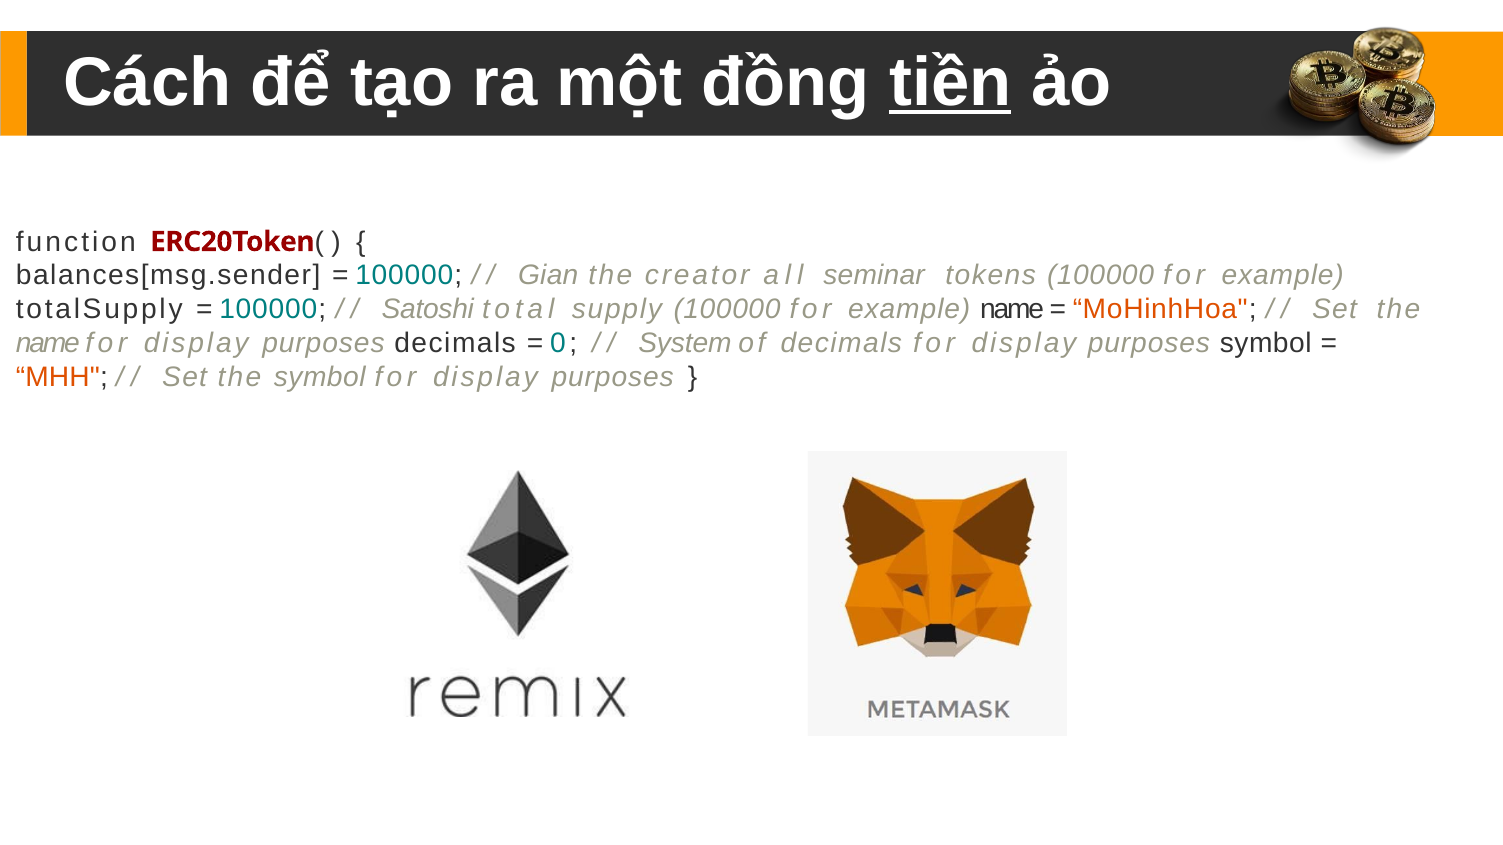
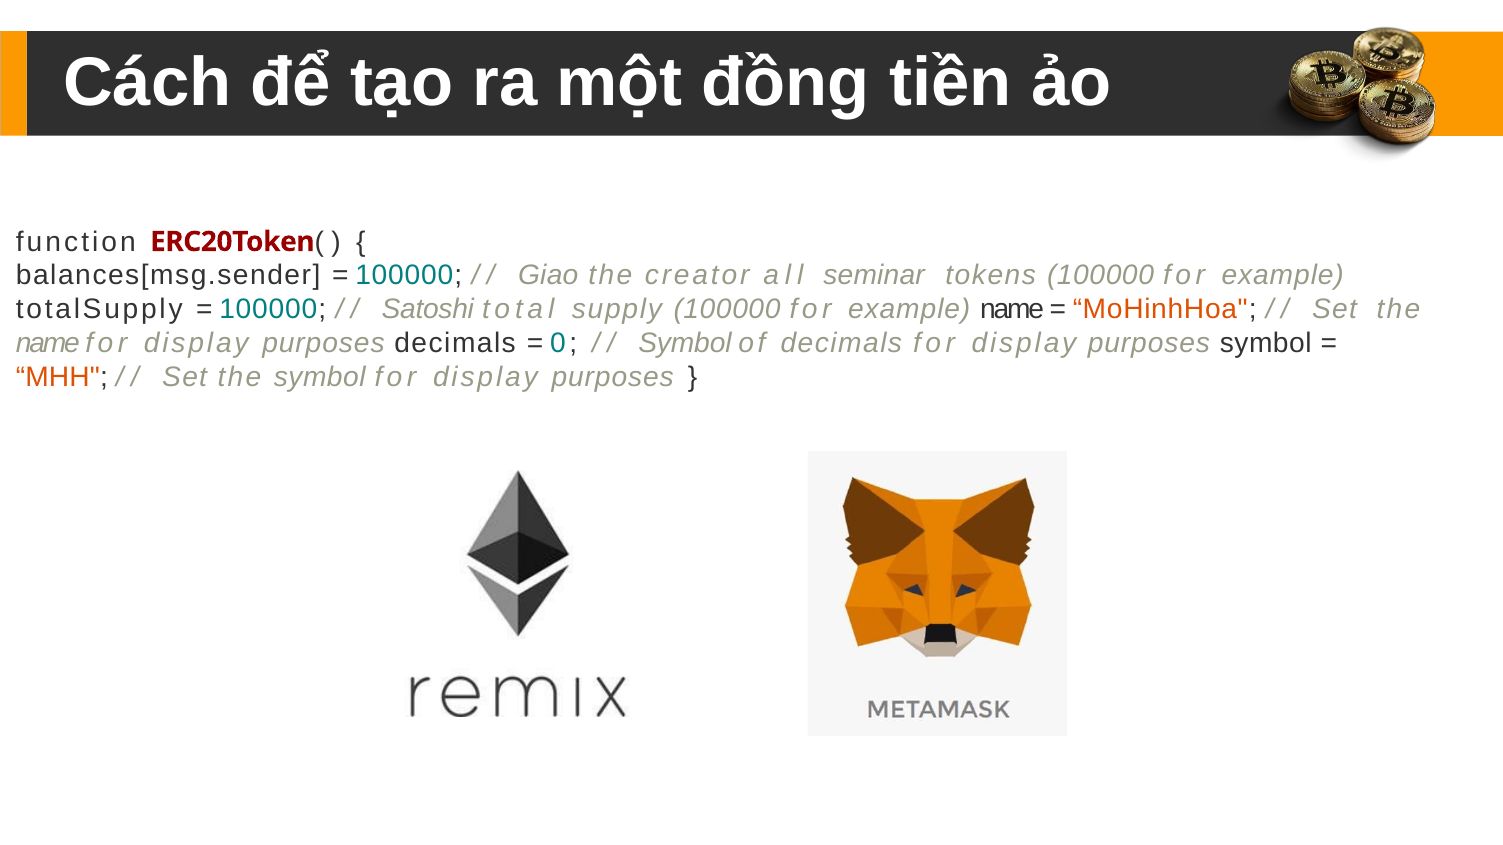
tiền underline: present -> none (950, 82)
Gian: Gian -> Giao (548, 276)
System: System -> Symbol (685, 343)
